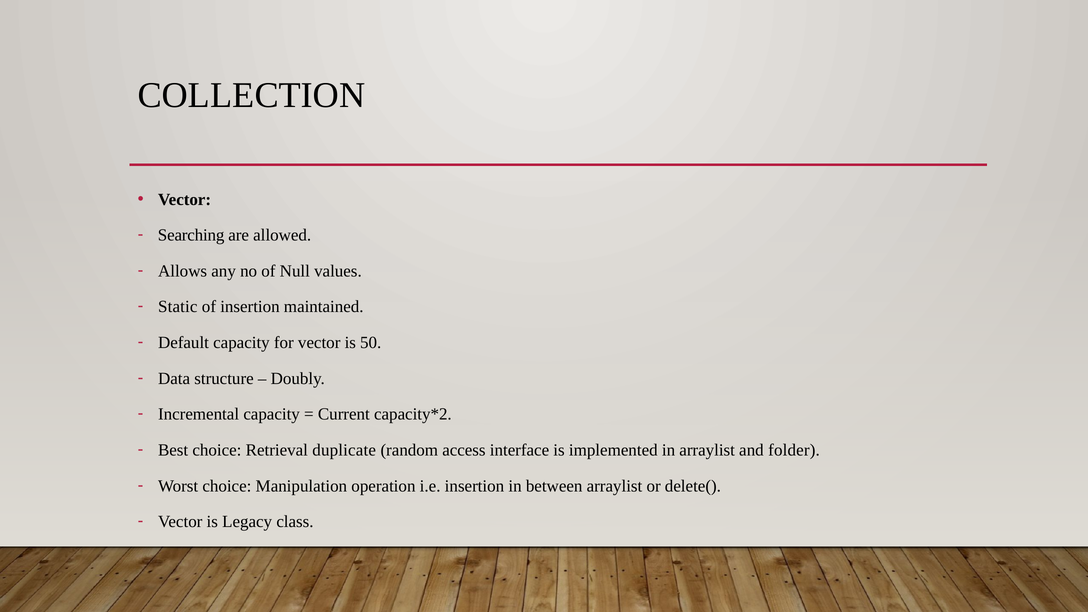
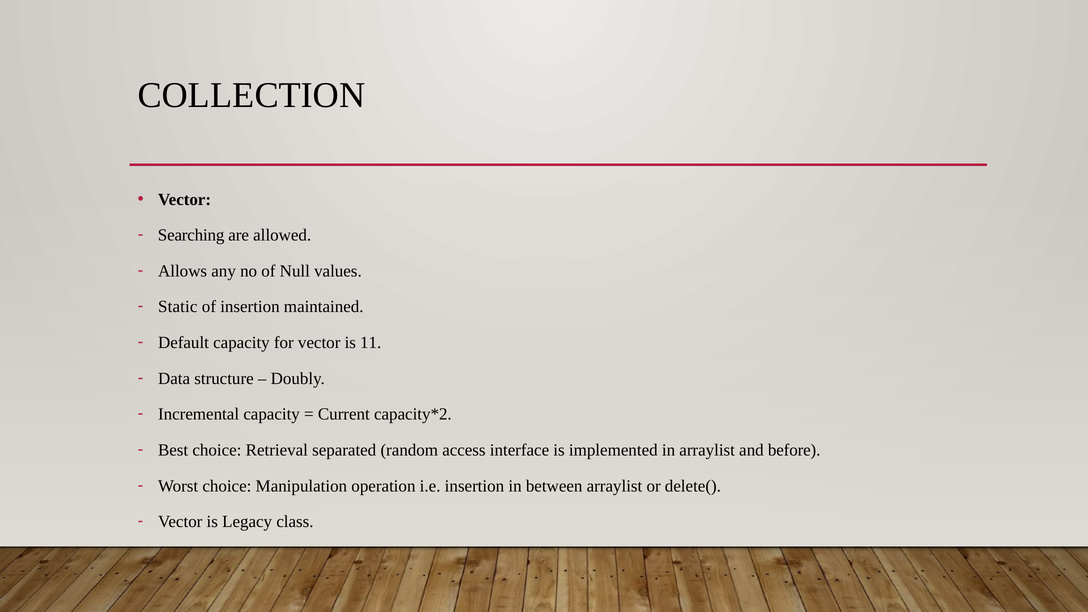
50: 50 -> 11 (371, 343)
duplicate: duplicate -> separated (344, 450)
folder: folder -> before (794, 450)
